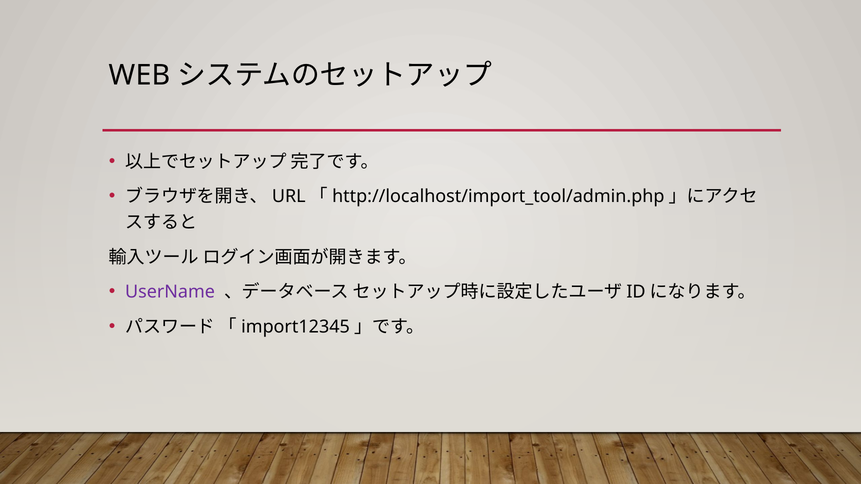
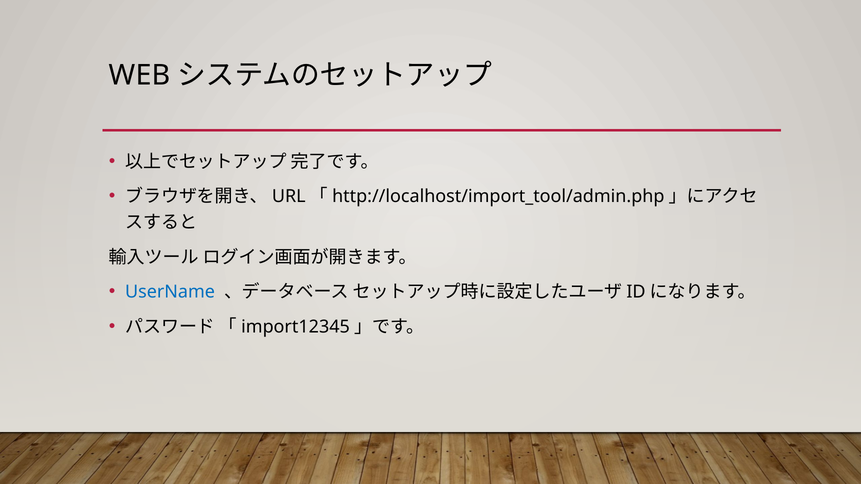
UserName colour: purple -> blue (170, 292)
